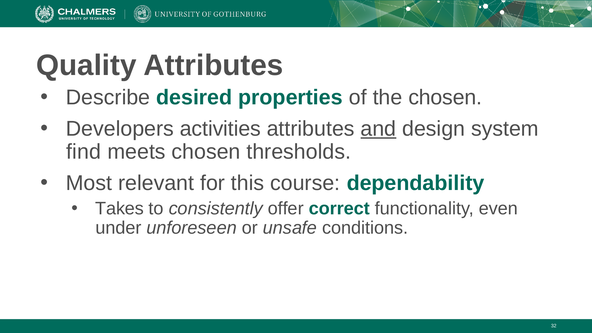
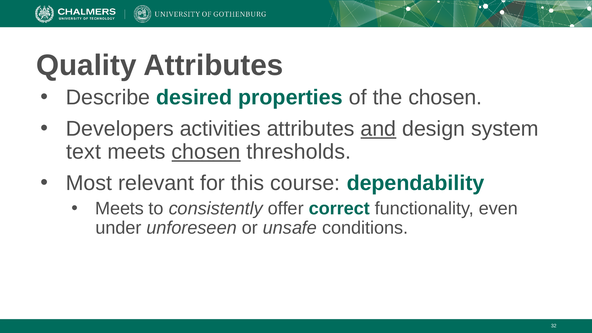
find: find -> text (84, 152)
chosen underline: none -> present (206, 152)
Takes: Takes -> Meets (120, 208)
